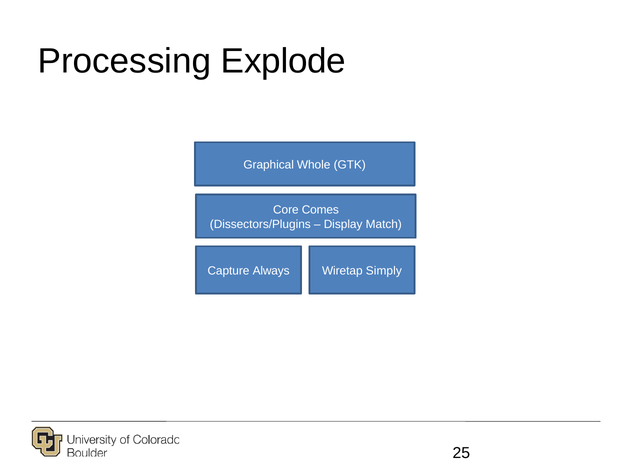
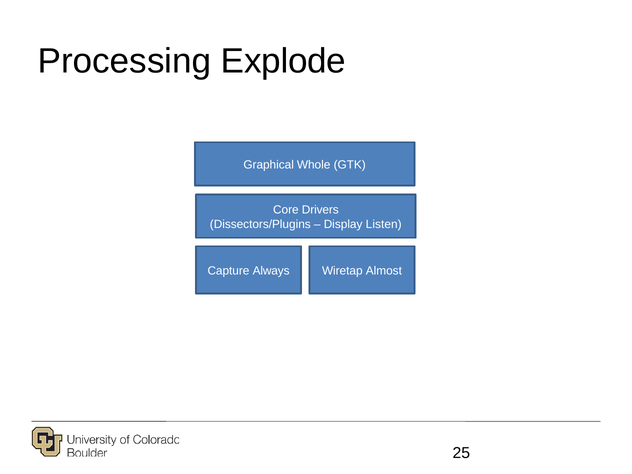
Comes: Comes -> Drivers (320, 210)
Match: Match -> Listen (384, 224)
Simply: Simply -> Almost (384, 271)
